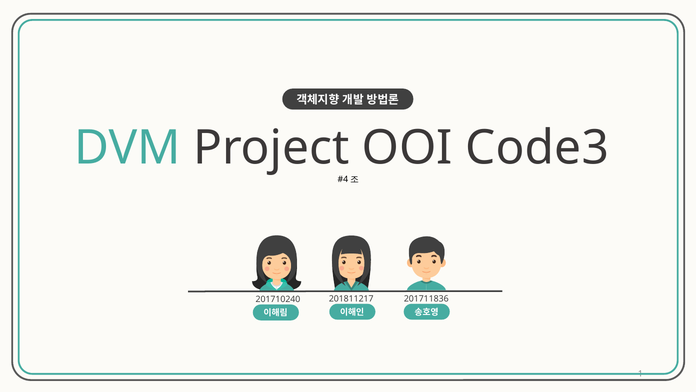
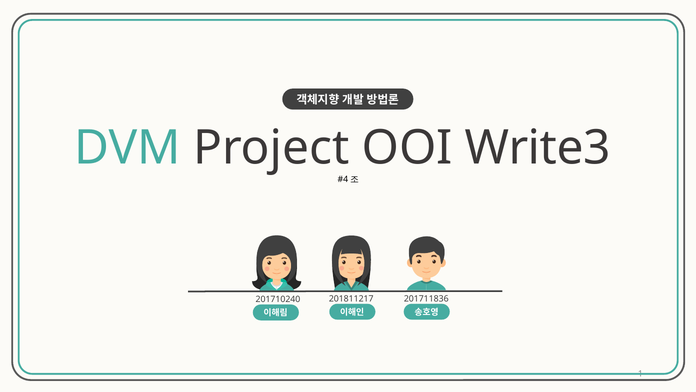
Code3: Code3 -> Write3 (537, 148)
